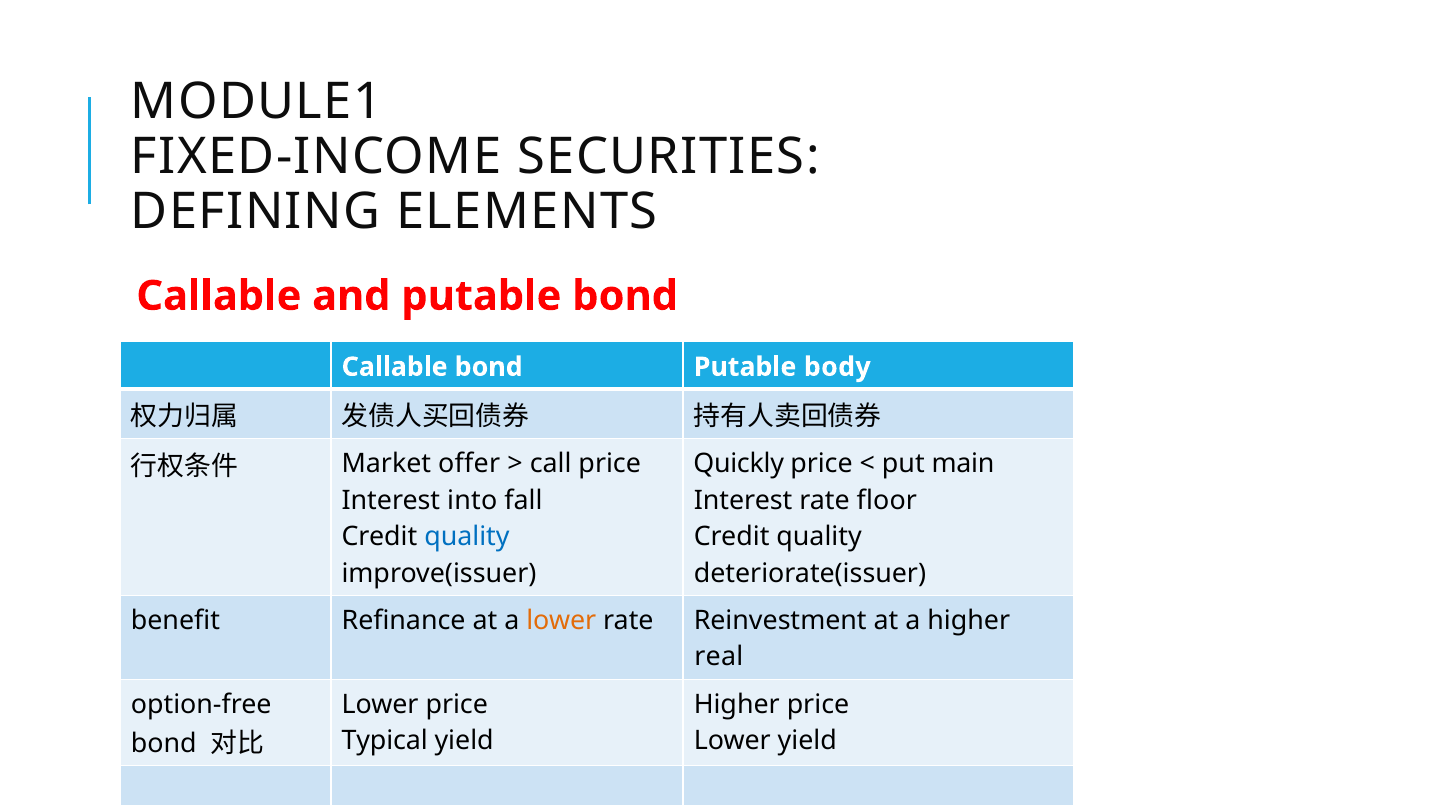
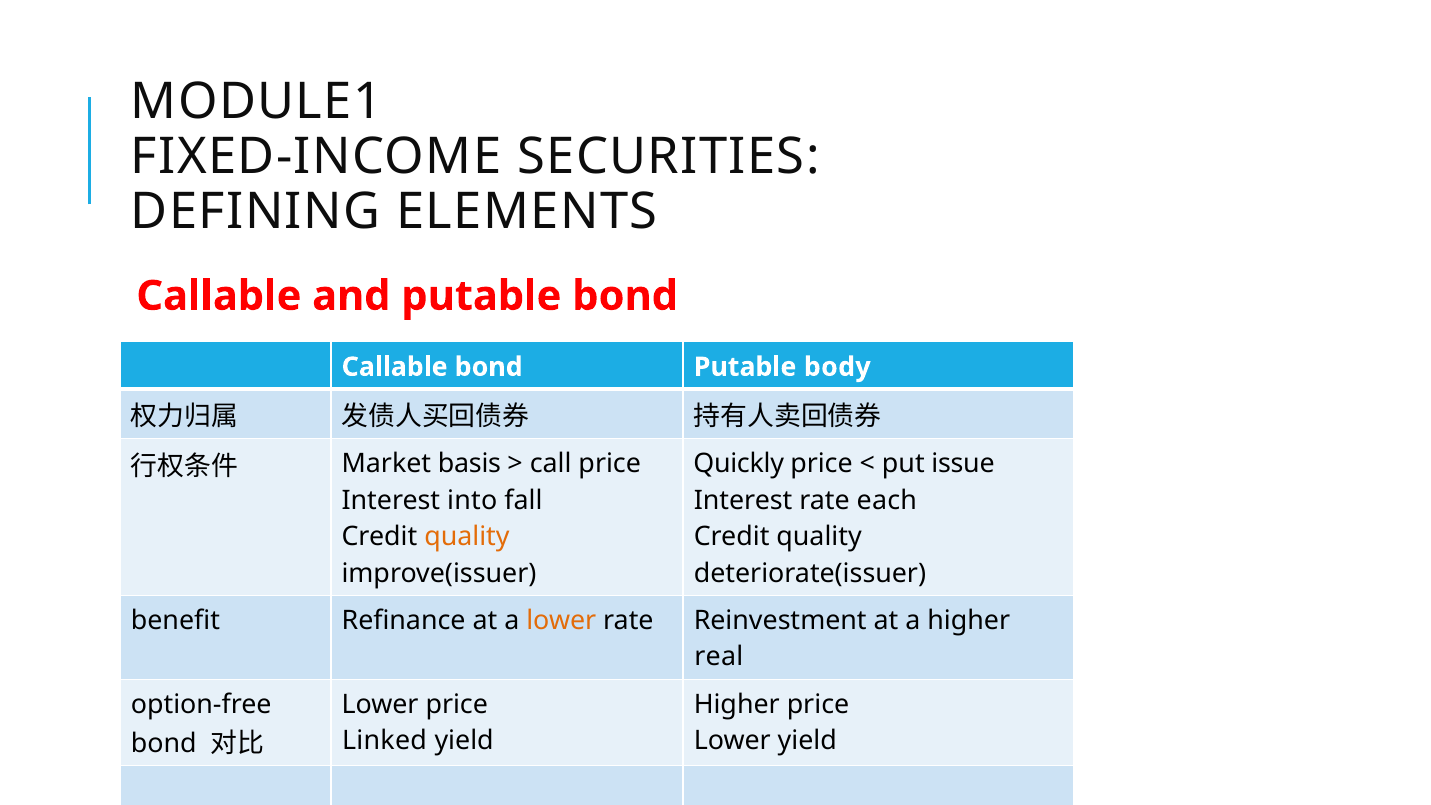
offer: offer -> basis (469, 464)
main: main -> issue (963, 464)
floor: floor -> each (887, 500)
quality colour: blue -> orange (467, 537)
Typical: Typical -> Linked (384, 741)
